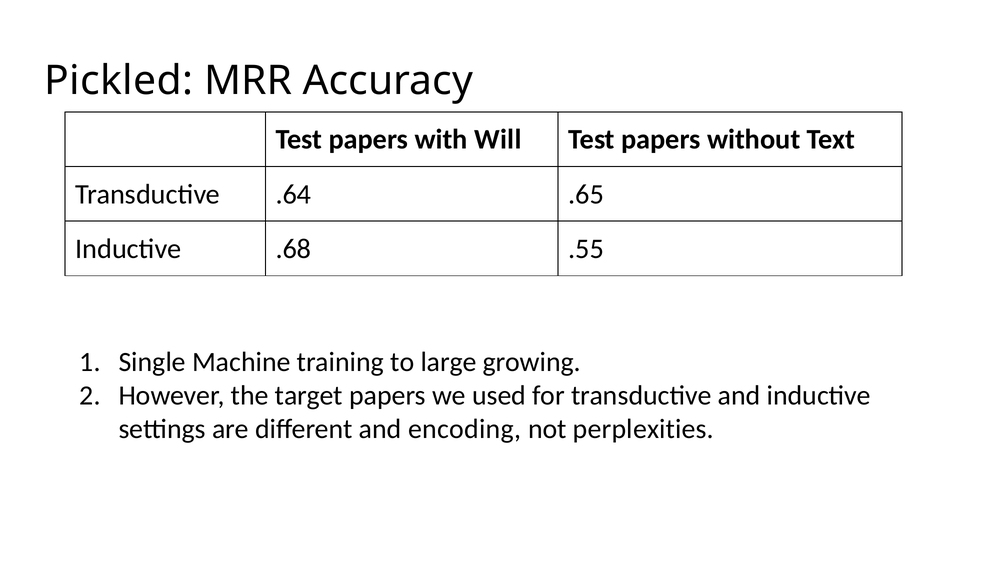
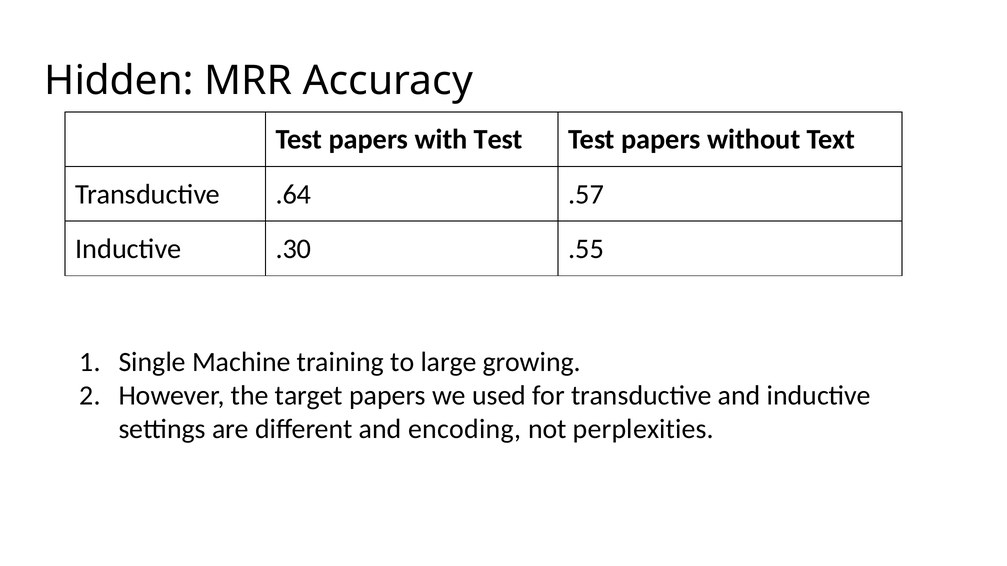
Pickled: Pickled -> Hidden (119, 81)
with Will: Will -> Test (498, 140)
.65: .65 -> .57 (586, 194)
.68: .68 -> .30 (293, 249)
